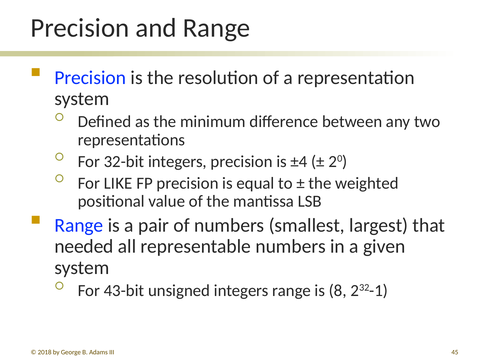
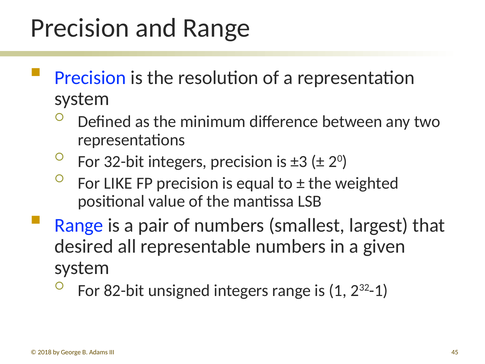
±4: ±4 -> ±3 (299, 161)
needed: needed -> desired (84, 246)
43-bit: 43-bit -> 82-bit (124, 290)
8: 8 -> 1 (338, 290)
